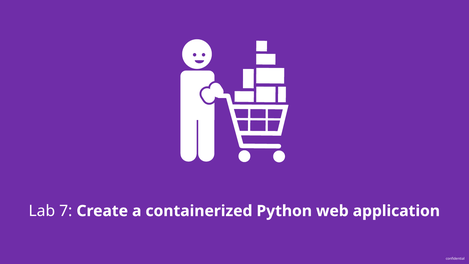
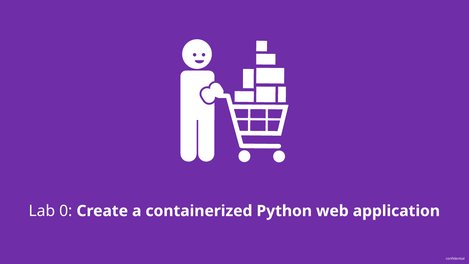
7: 7 -> 0 (66, 211)
